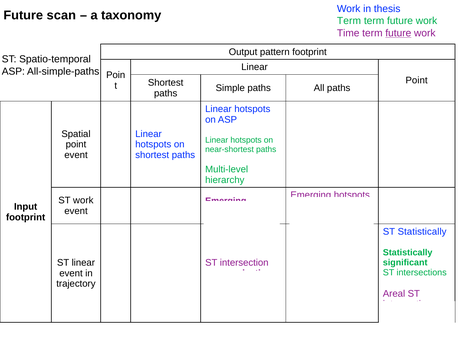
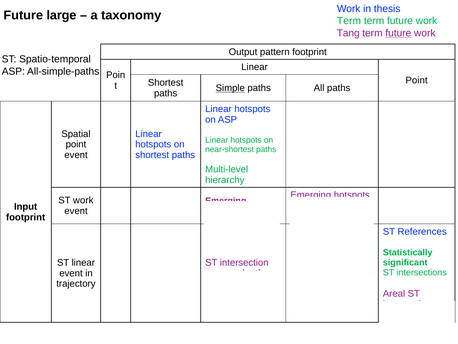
scan: scan -> large (61, 15)
Time: Time -> Tang (348, 33)
Simple underline: none -> present (230, 88)
ST Statistically: Statistically -> References (422, 231)
